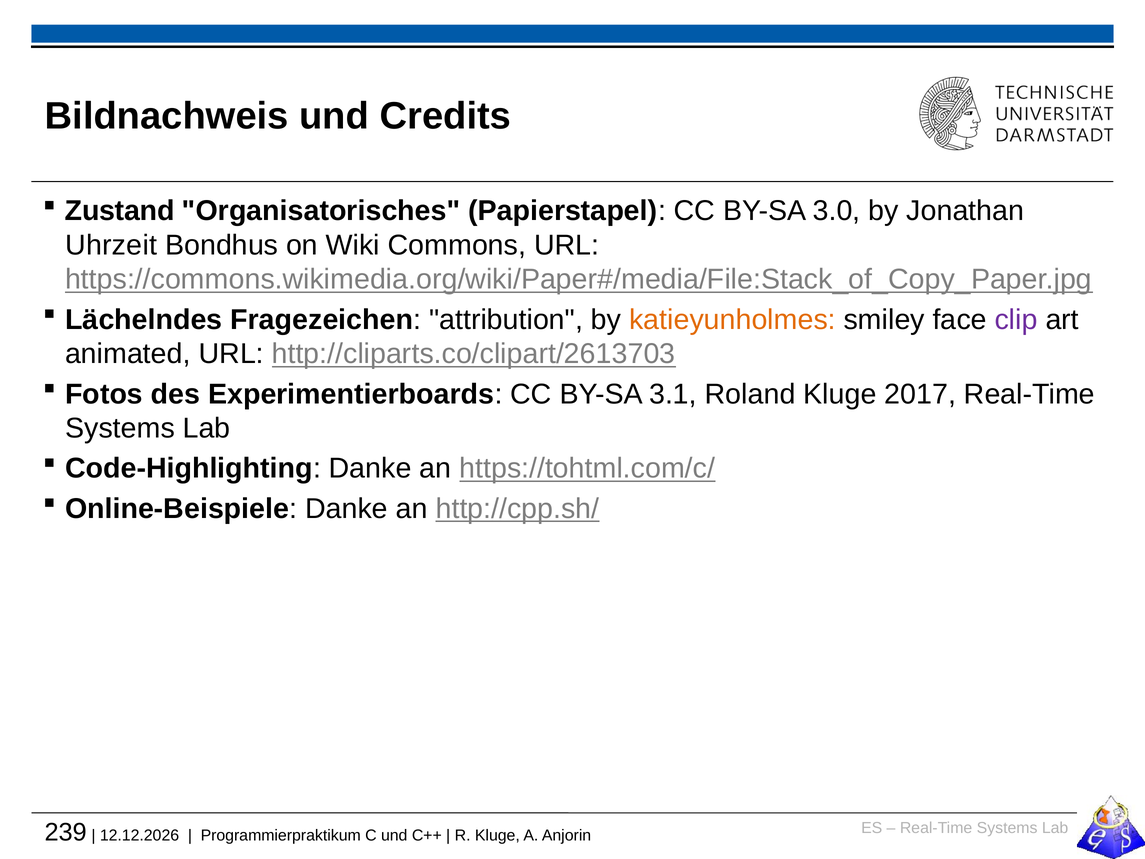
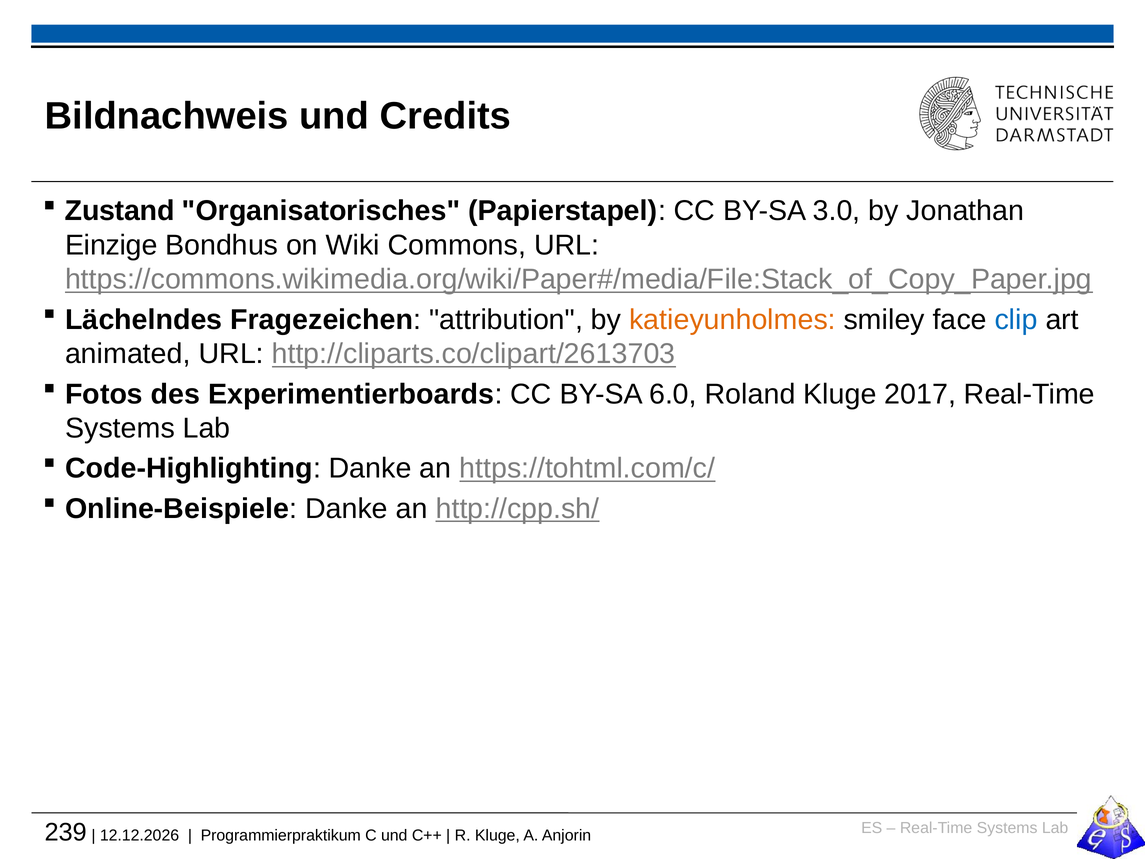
Uhrzeit: Uhrzeit -> Einzige (111, 245)
clip colour: purple -> blue (1016, 320)
3.1: 3.1 -> 6.0 (673, 394)
